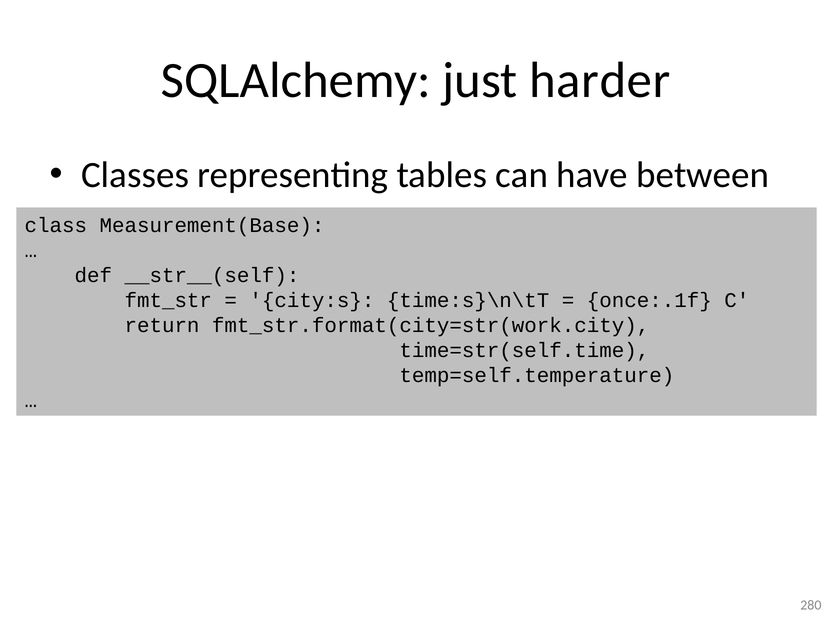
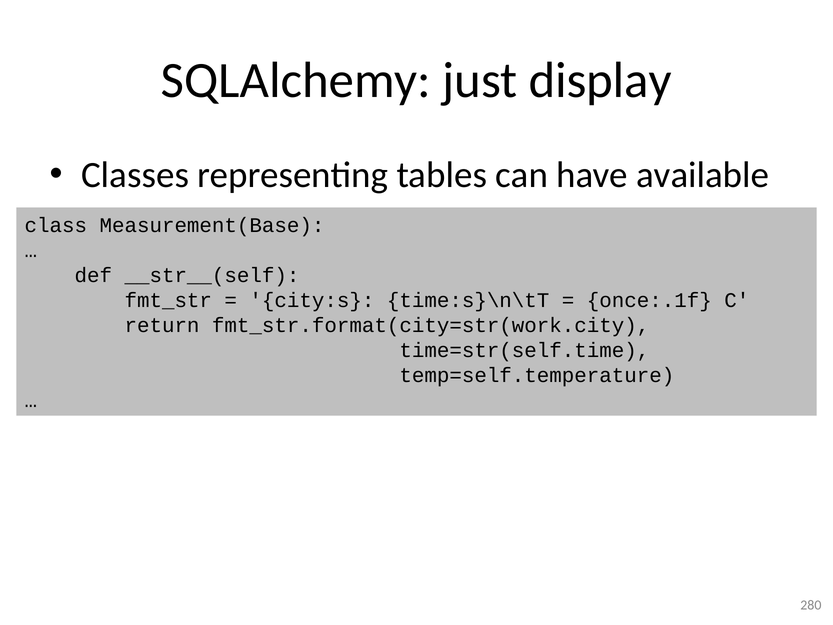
harder: harder -> display (600, 81)
between: between -> available (703, 175)
